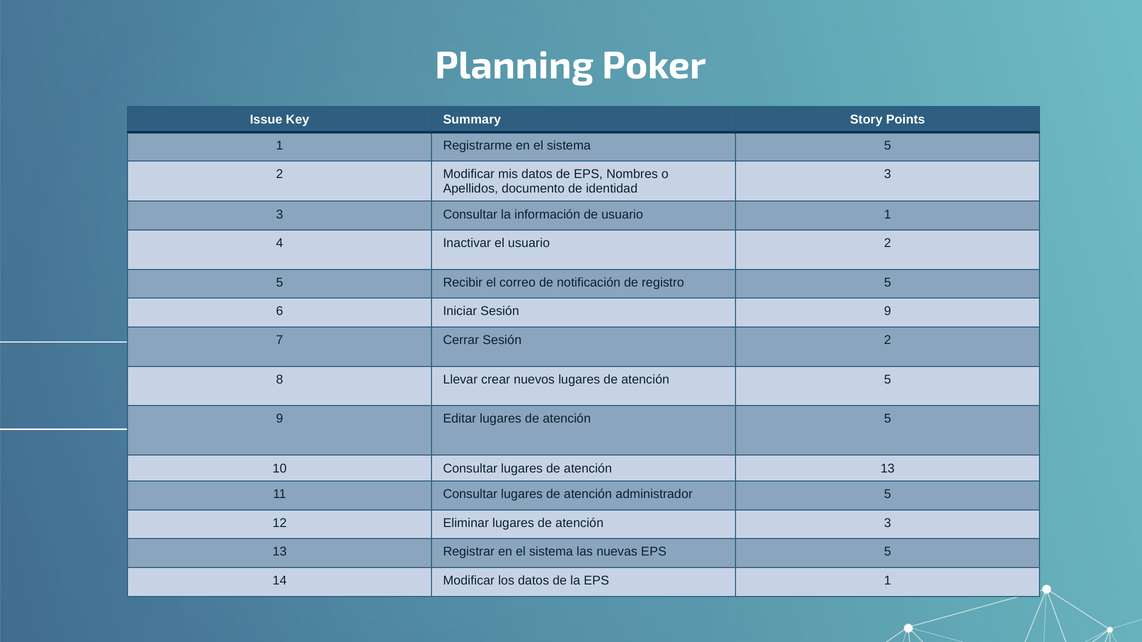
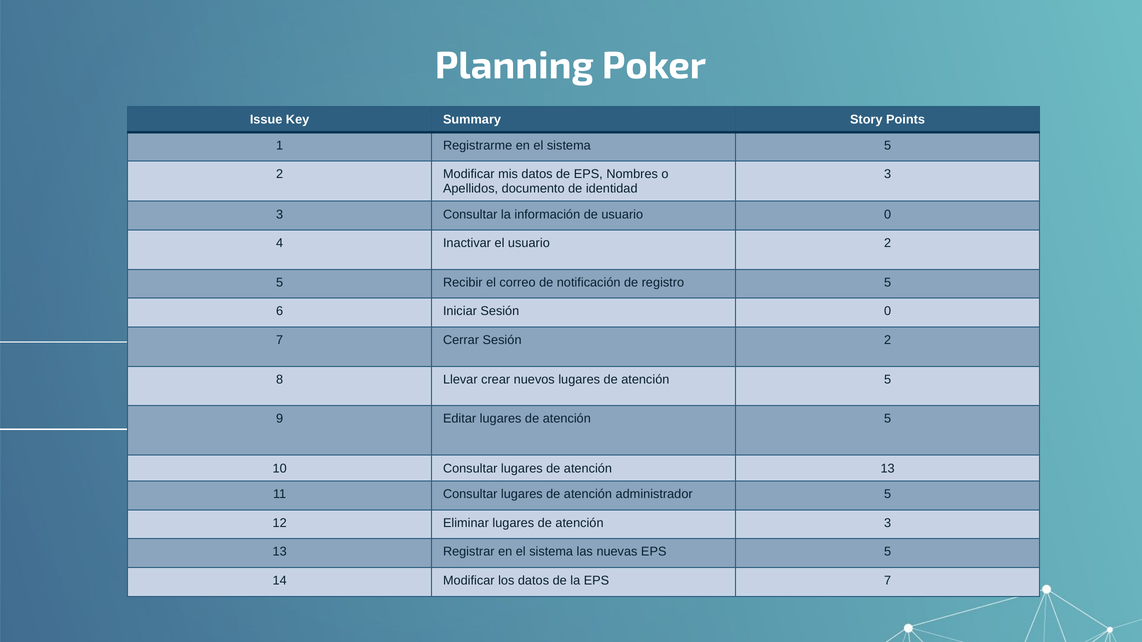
usuario 1: 1 -> 0 (888, 214)
Sesión 9: 9 -> 0 (888, 311)
EPS 1: 1 -> 7 (888, 581)
